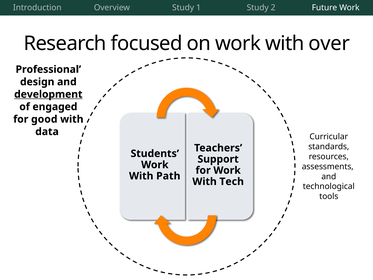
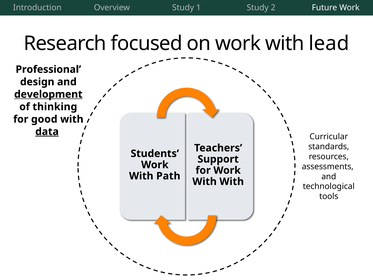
over: over -> lead (329, 43)
engaged: engaged -> thinking (55, 107)
data underline: none -> present (47, 132)
With Tech: Tech -> With (232, 181)
